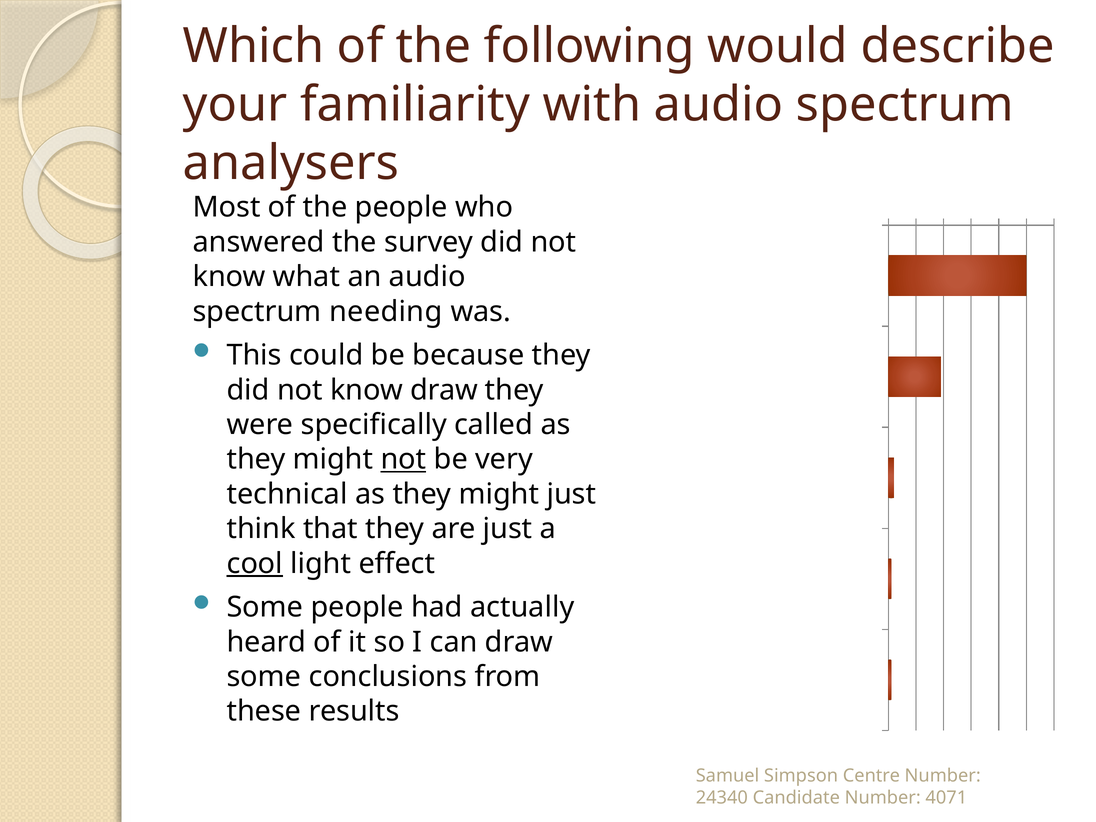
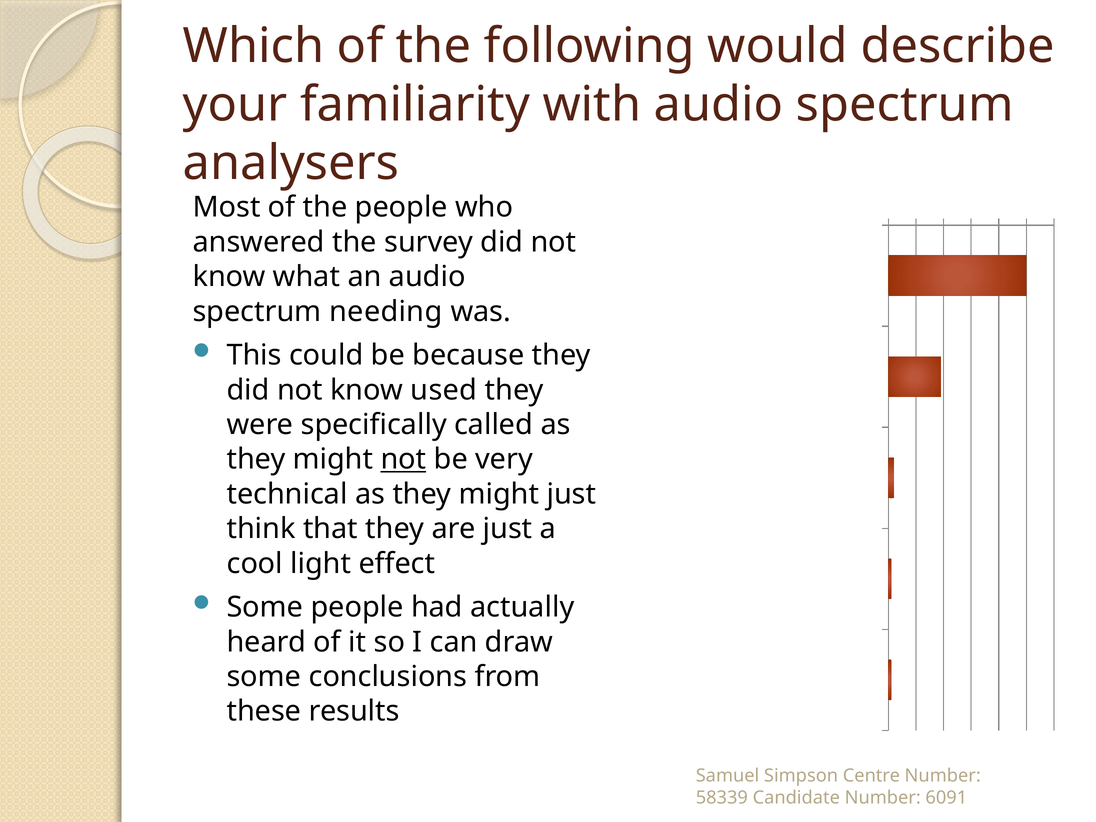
know draw: draw -> used (444, 390)
cool underline: present -> none (255, 563)
24340: 24340 -> 58339 (722, 798)
4071: 4071 -> 6091 (946, 798)
